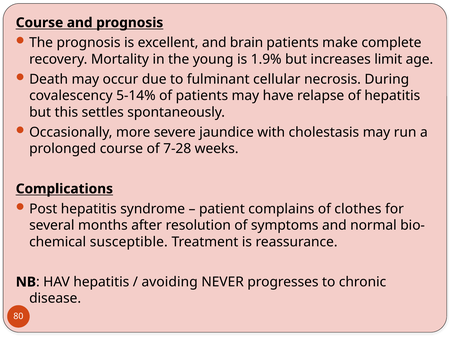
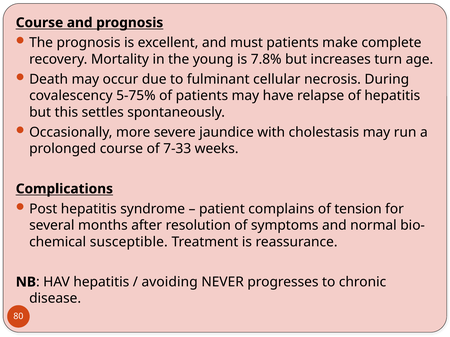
brain: brain -> must (247, 43)
1.9%: 1.9% -> 7.8% (266, 59)
limit: limit -> turn (388, 59)
5-14%: 5-14% -> 5-75% (136, 96)
7-28: 7-28 -> 7-33 (177, 149)
clothes: clothes -> tension (358, 209)
